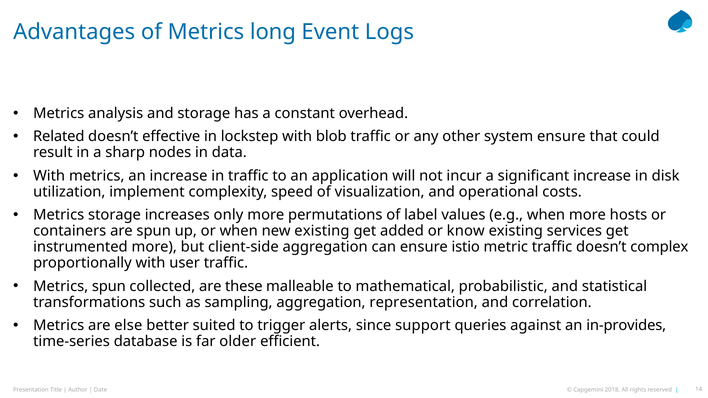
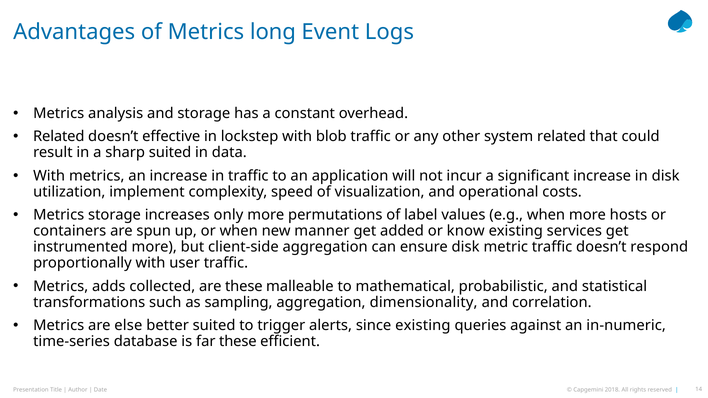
system ensure: ensure -> related (561, 137)
sharp nodes: nodes -> suited (170, 153)
new existing: existing -> manner (322, 231)
ensure istio: istio -> disk (466, 247)
complex: complex -> respond (659, 247)
Metrics spun: spun -> adds (109, 286)
representation: representation -> dimensionality (424, 302)
since support: support -> existing (423, 326)
in-provides: in-provides -> in-numeric (626, 326)
far older: older -> these (238, 342)
